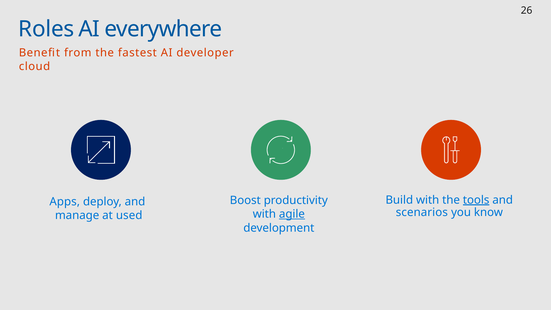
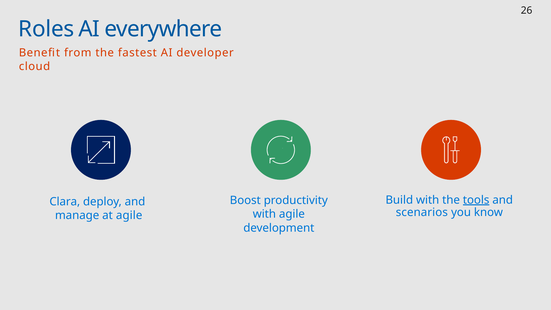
Apps: Apps -> Clara (65, 202)
agile underline: present -> none (292, 214)
at used: used -> agile (129, 215)
